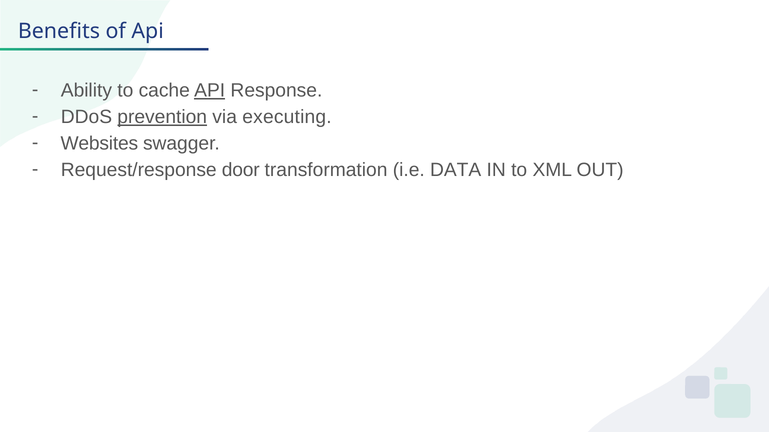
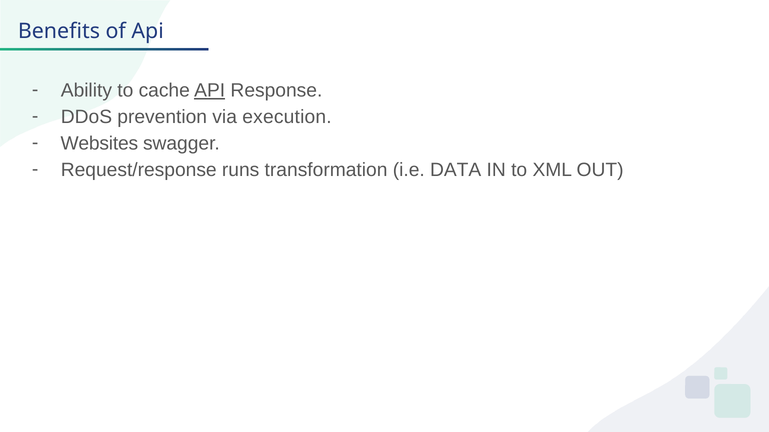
prevention underline: present -> none (162, 117)
executing: executing -> execution (287, 117)
door: door -> runs (241, 170)
